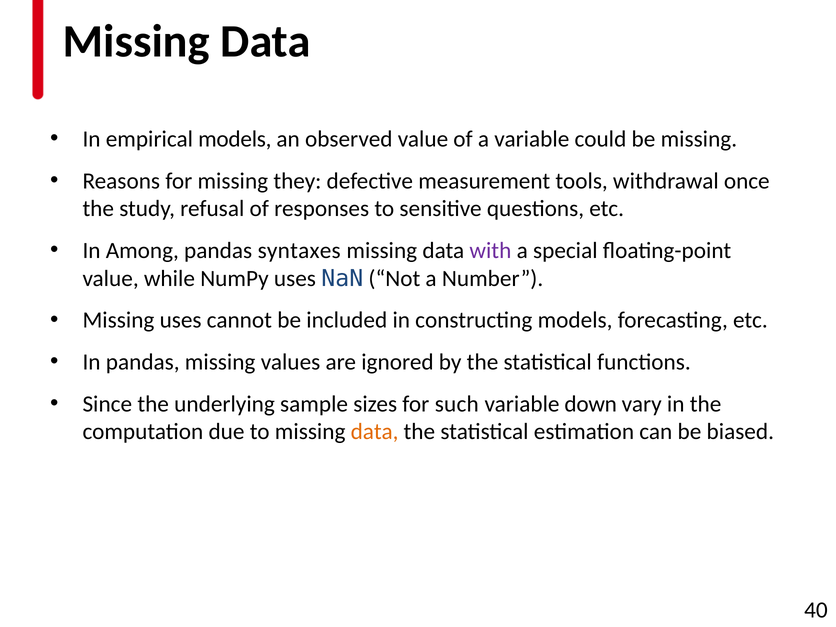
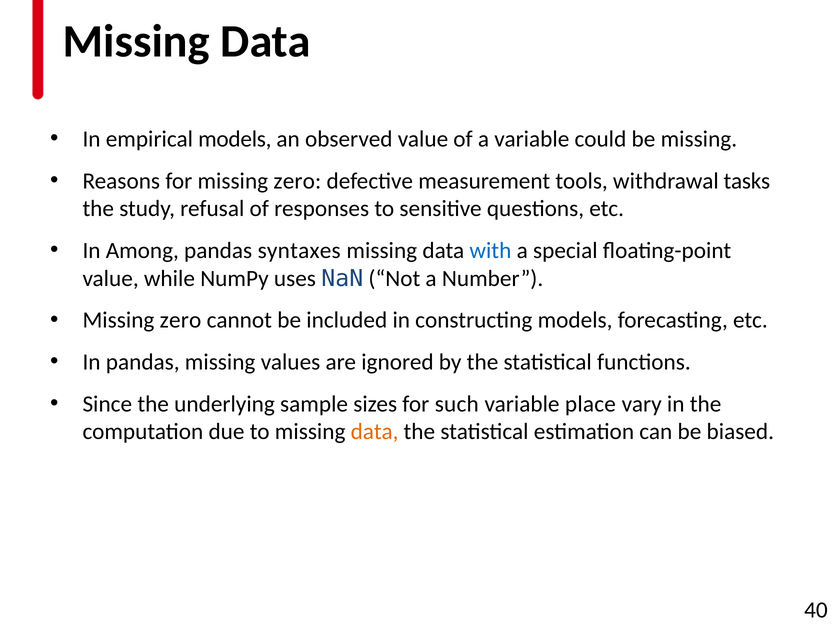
for missing they: they -> zero (297, 181)
once: once -> tasks (747, 181)
with colour: purple -> blue (490, 251)
uses: uses -> zero (180, 320)
down: down -> place (590, 404)
